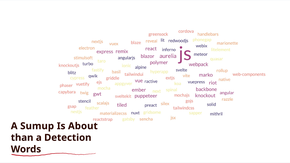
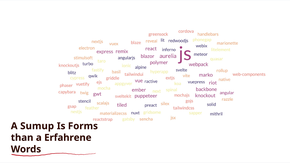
About: About -> Forms (83, 126)
Detection: Detection -> Erfahrene (68, 138)
